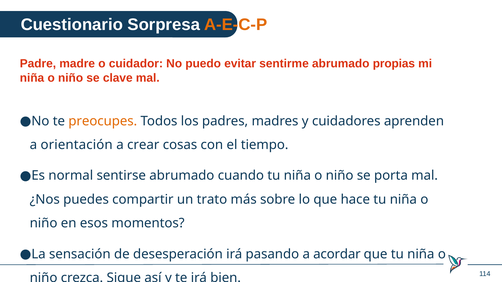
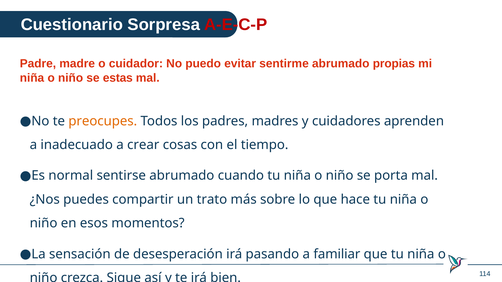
A-E-C-P colour: orange -> red (236, 25)
clave: clave -> estas (118, 78)
orientación: orientación -> inadecuado (77, 145)
acordar: acordar -> familiar (337, 254)
